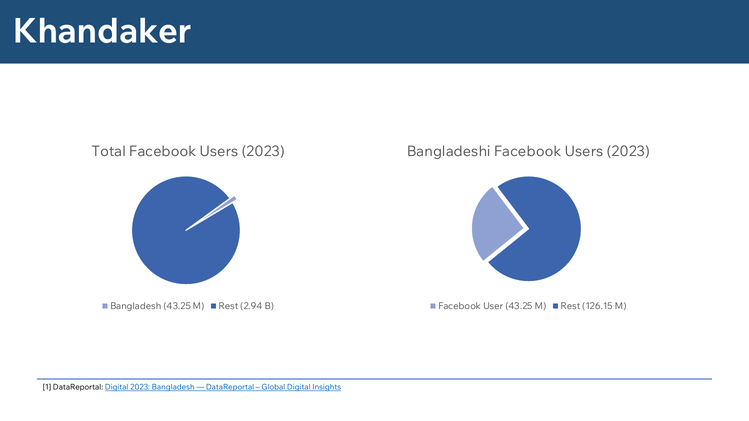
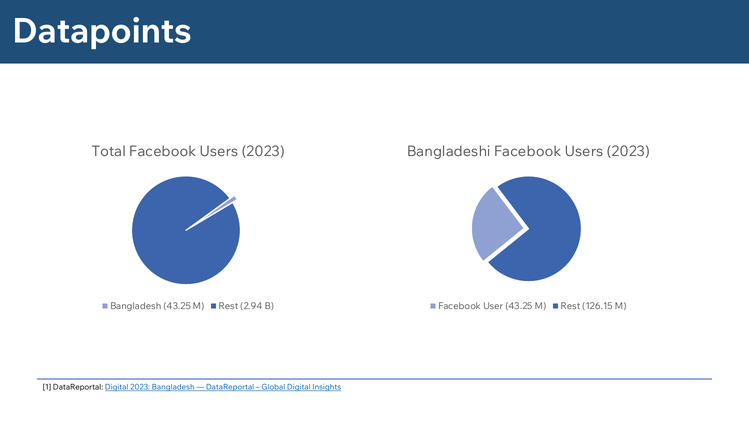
Khandaker: Khandaker -> Datapoints (102, 32)
